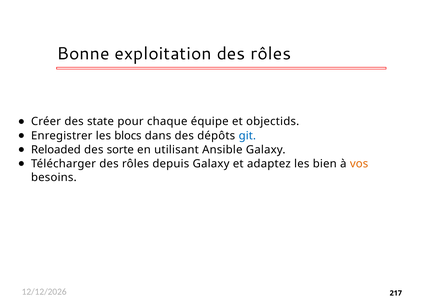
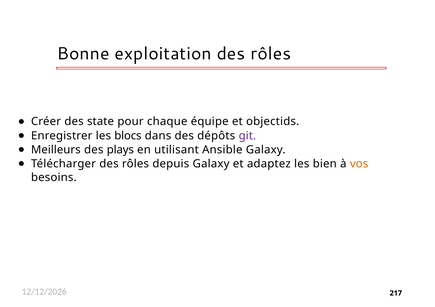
git colour: blue -> purple (247, 136)
Reloaded: Reloaded -> Meilleurs (56, 150)
sorte: sorte -> plays (120, 150)
